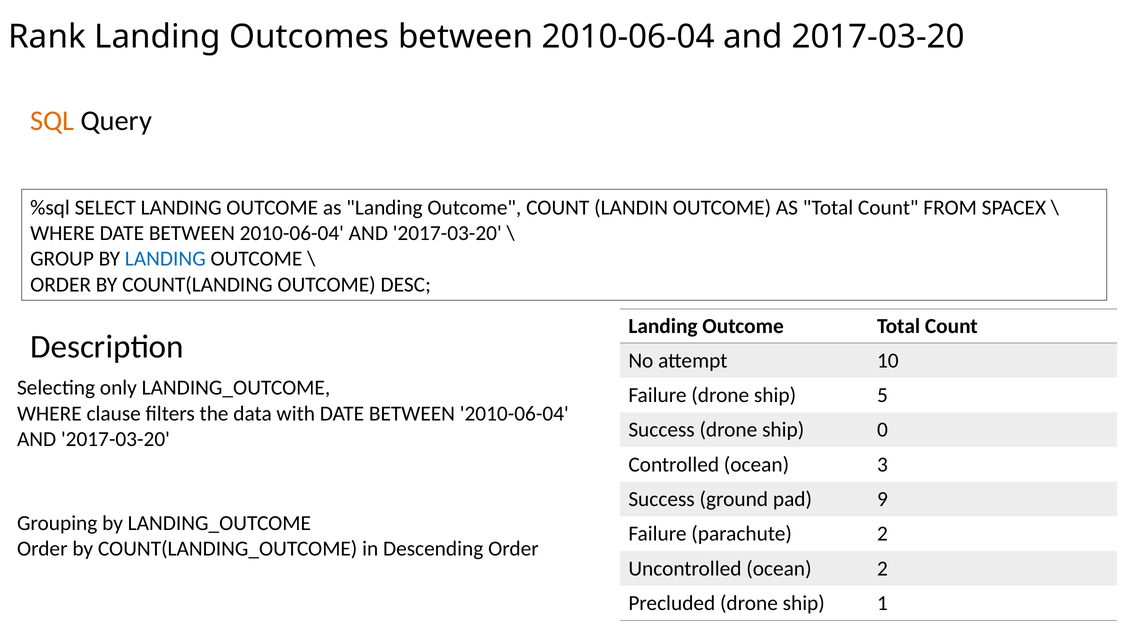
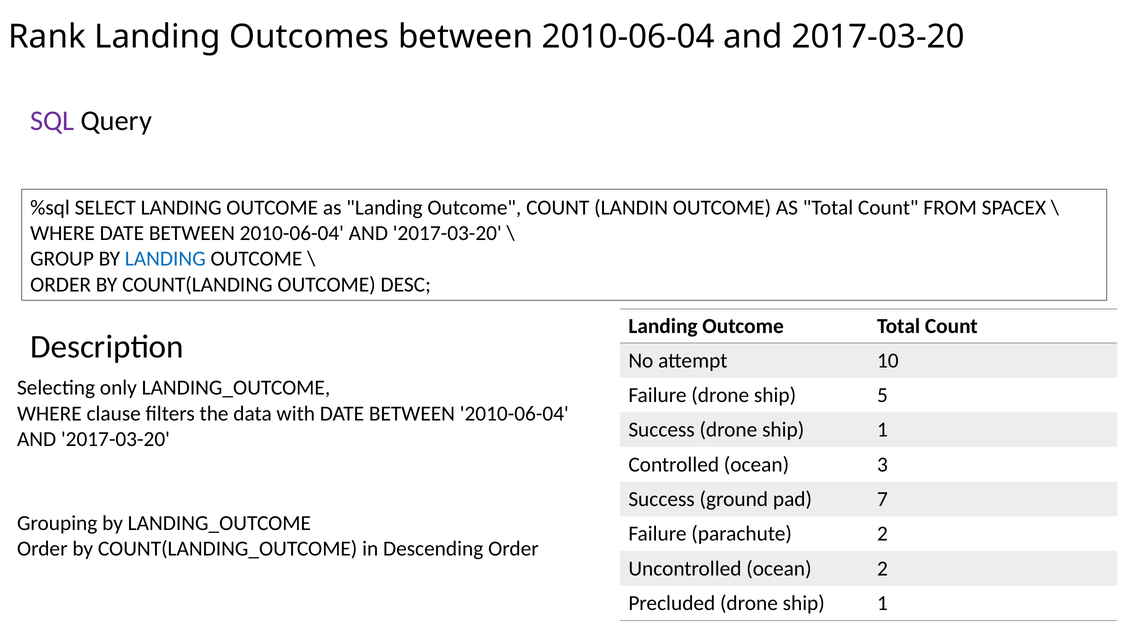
SQL colour: orange -> purple (52, 121)
Success drone ship 0: 0 -> 1 (882, 430)
9: 9 -> 7 (882, 499)
